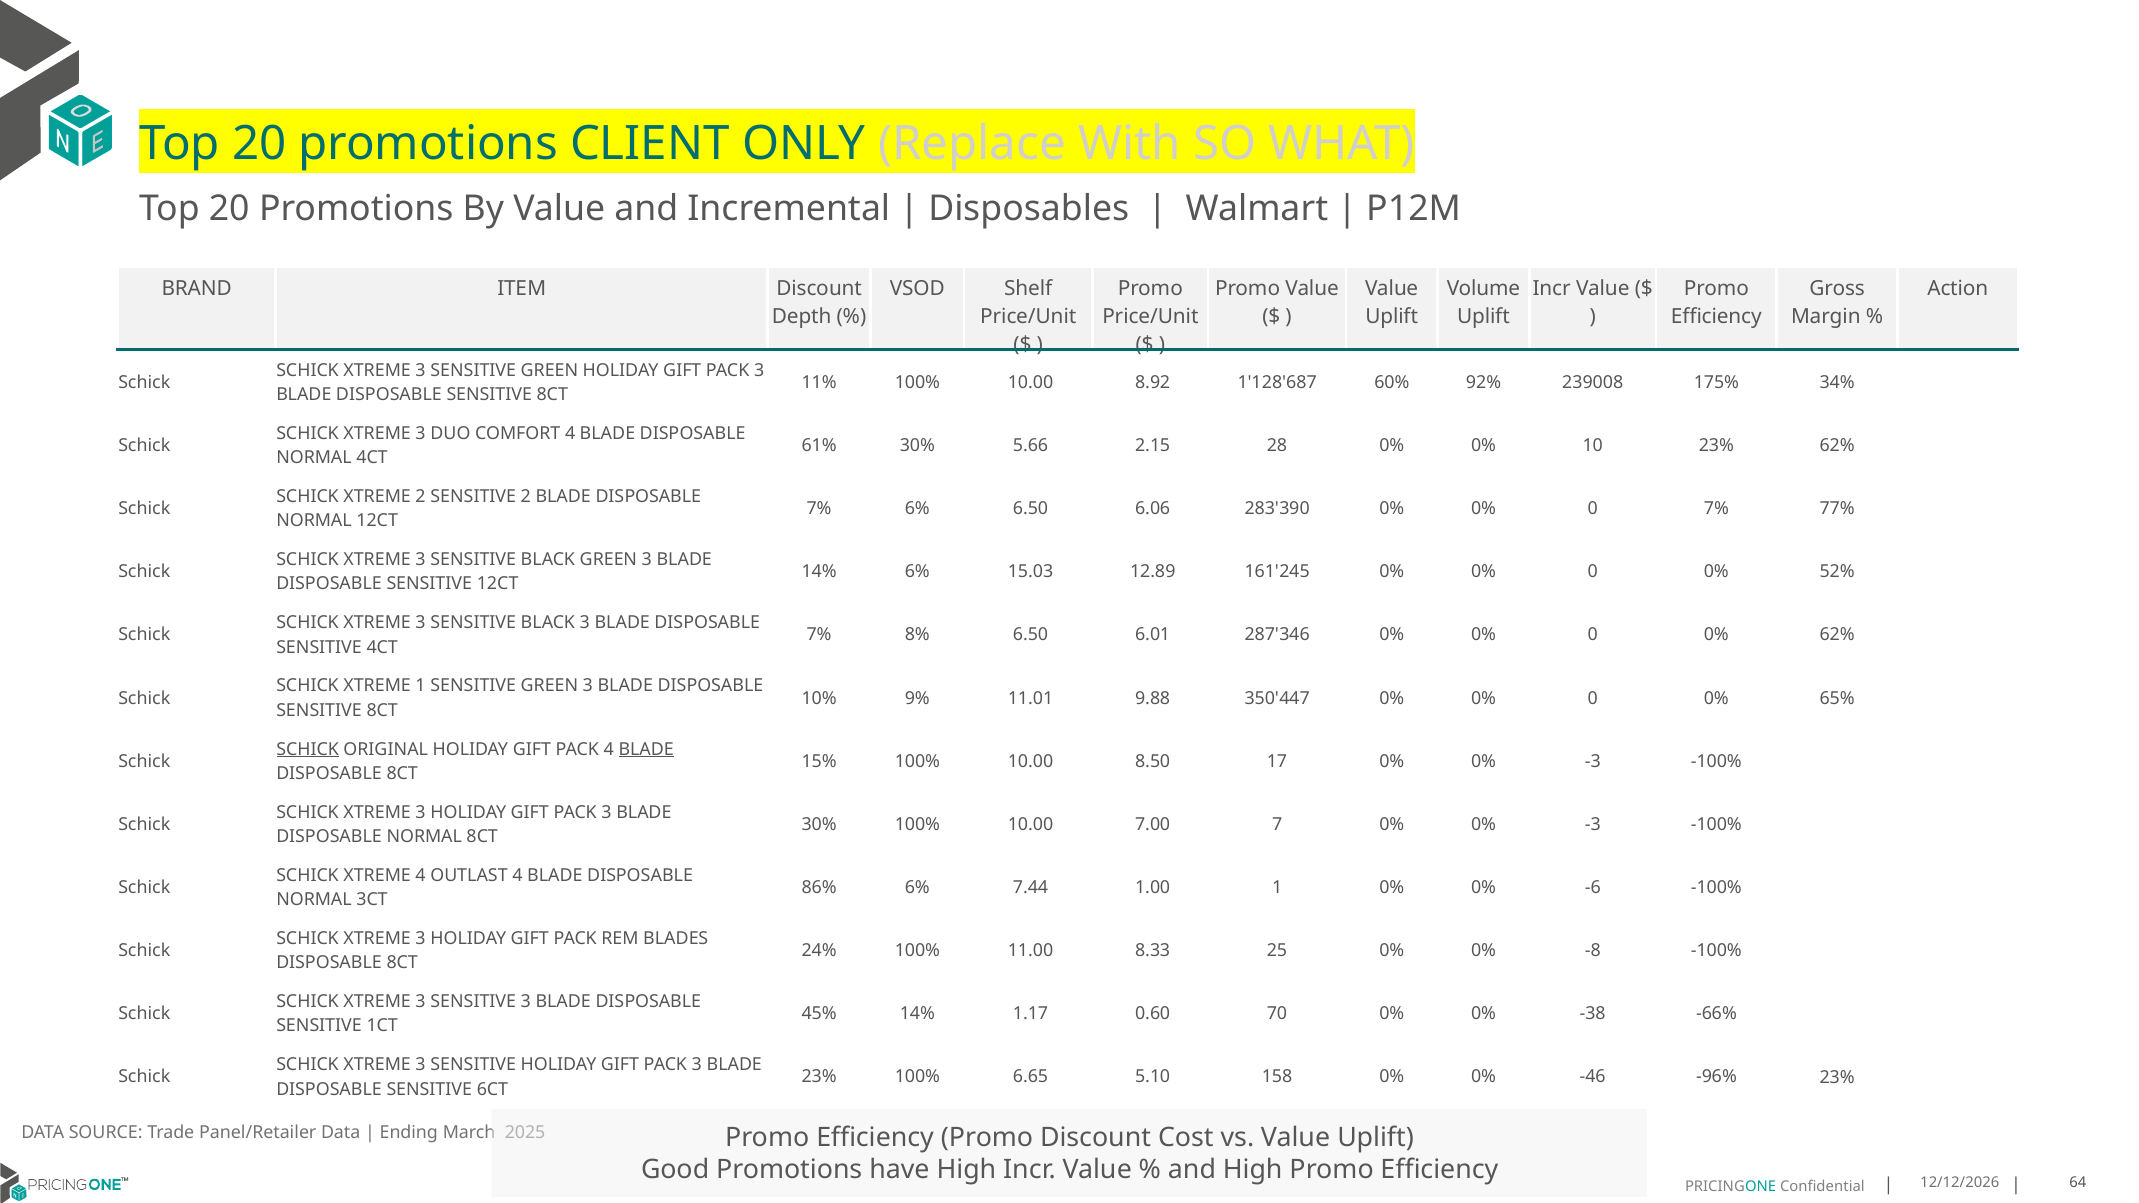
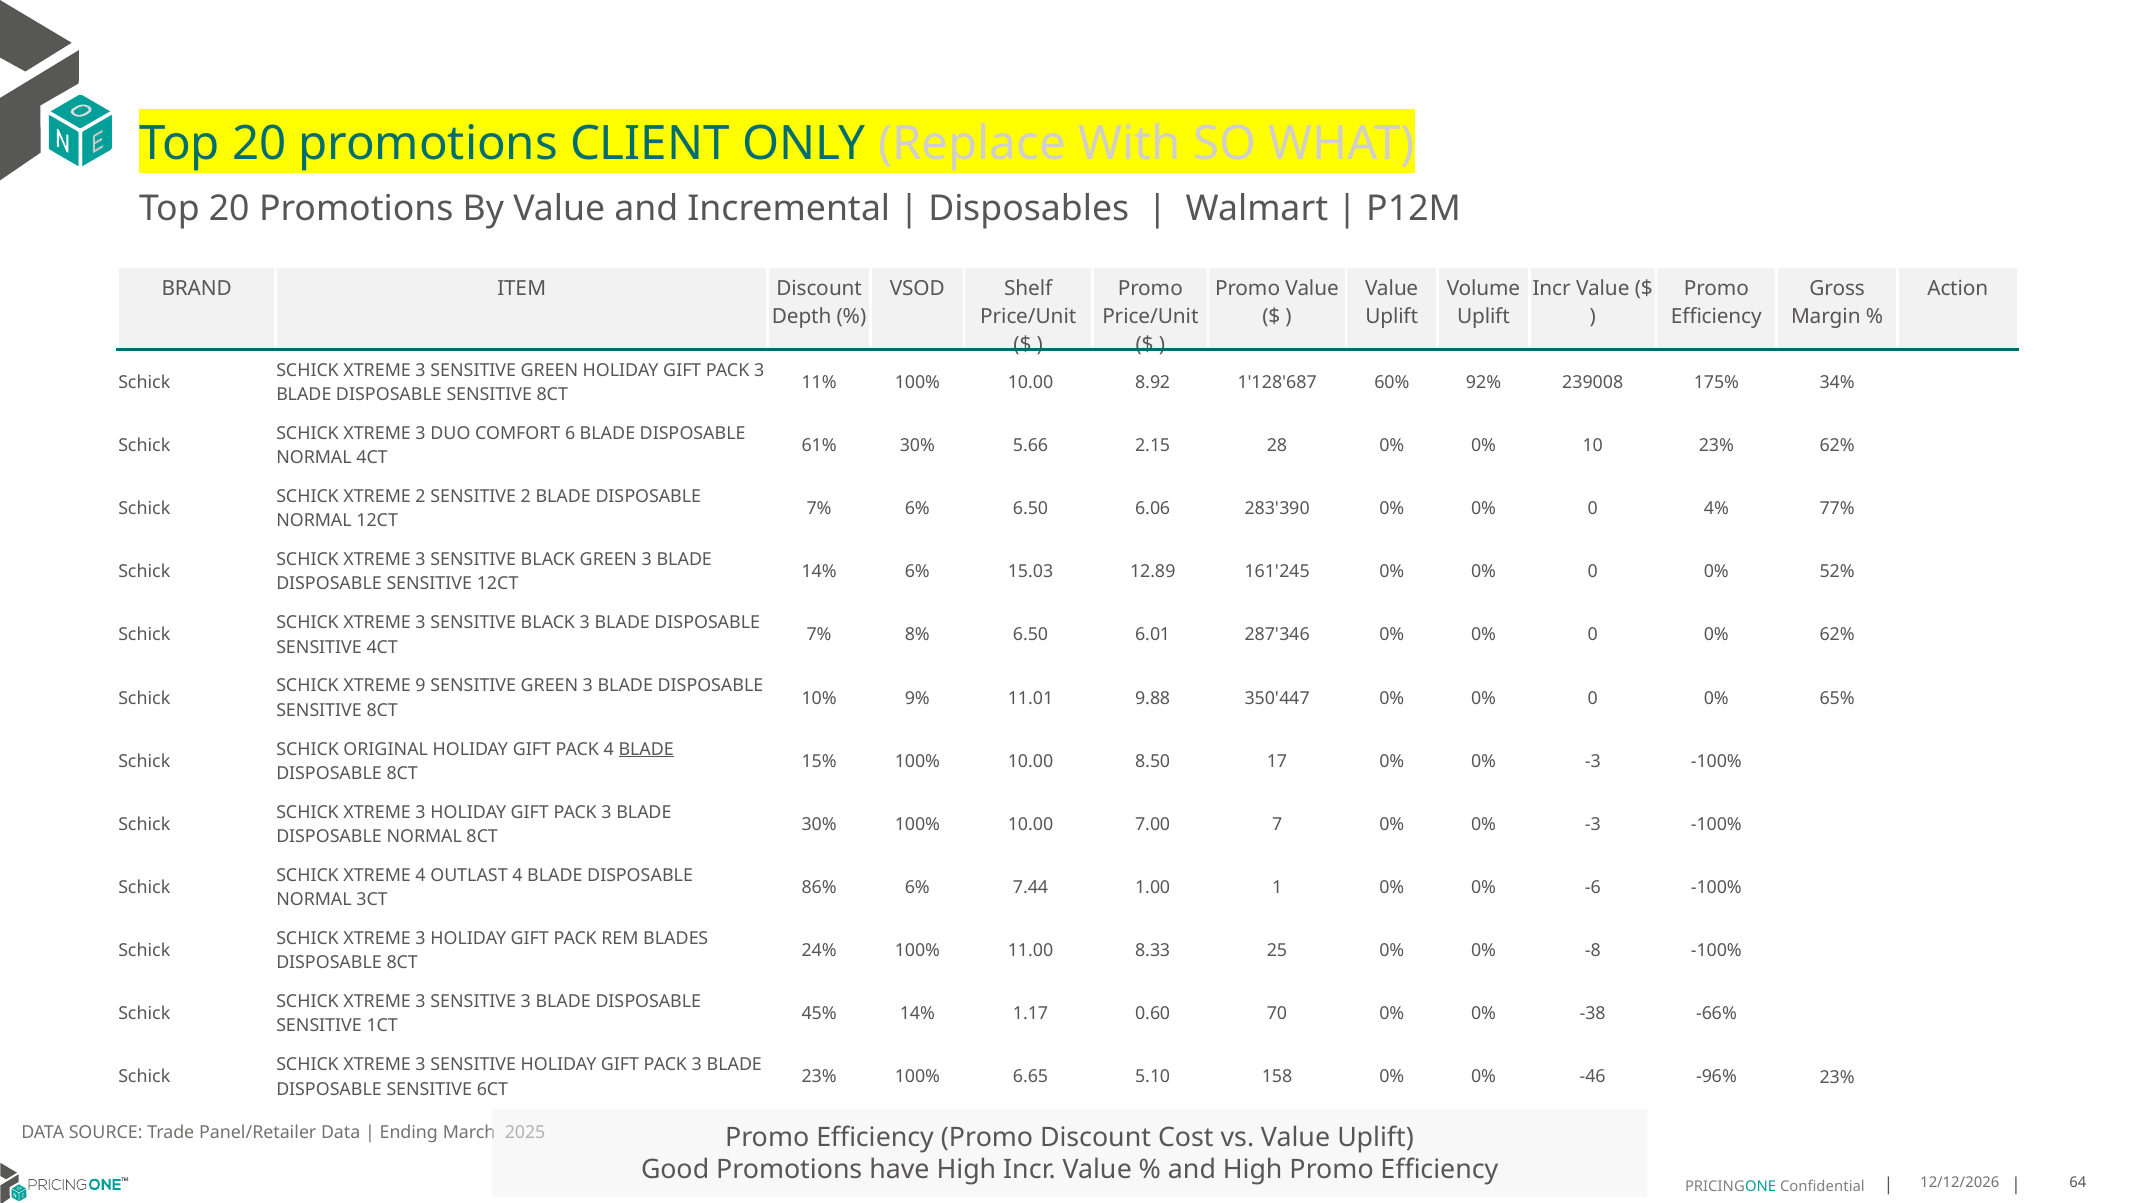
COMFORT 4: 4 -> 6 (570, 434)
0 7%: 7% -> 4% (1716, 509)
XTREME 1: 1 -> 9 (421, 686)
SCHICK underline: present -> none (308, 749)
